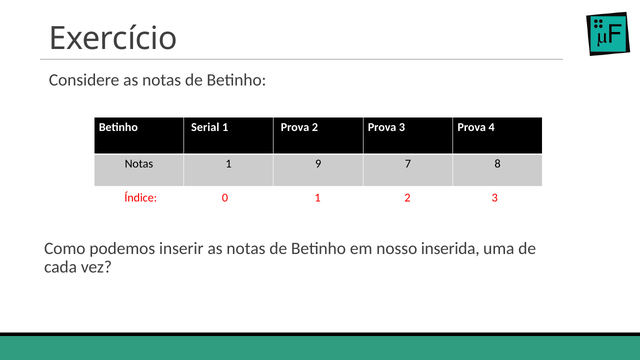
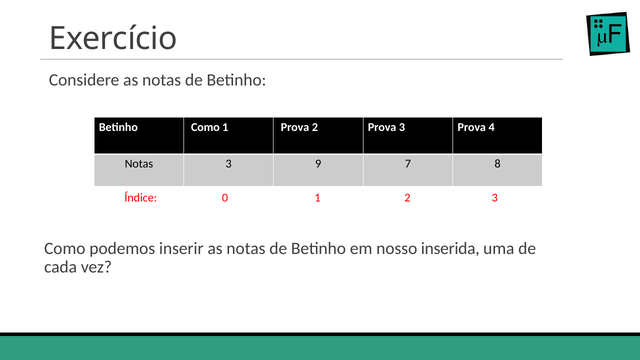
Serial: Serial -> Como (205, 127)
Notas 1: 1 -> 3 (229, 164)
